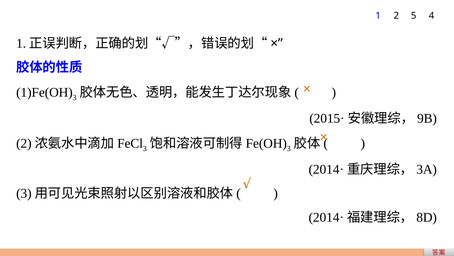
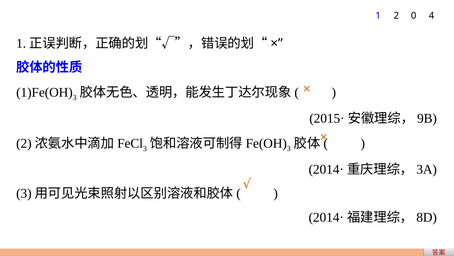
5: 5 -> 0 (414, 16)
